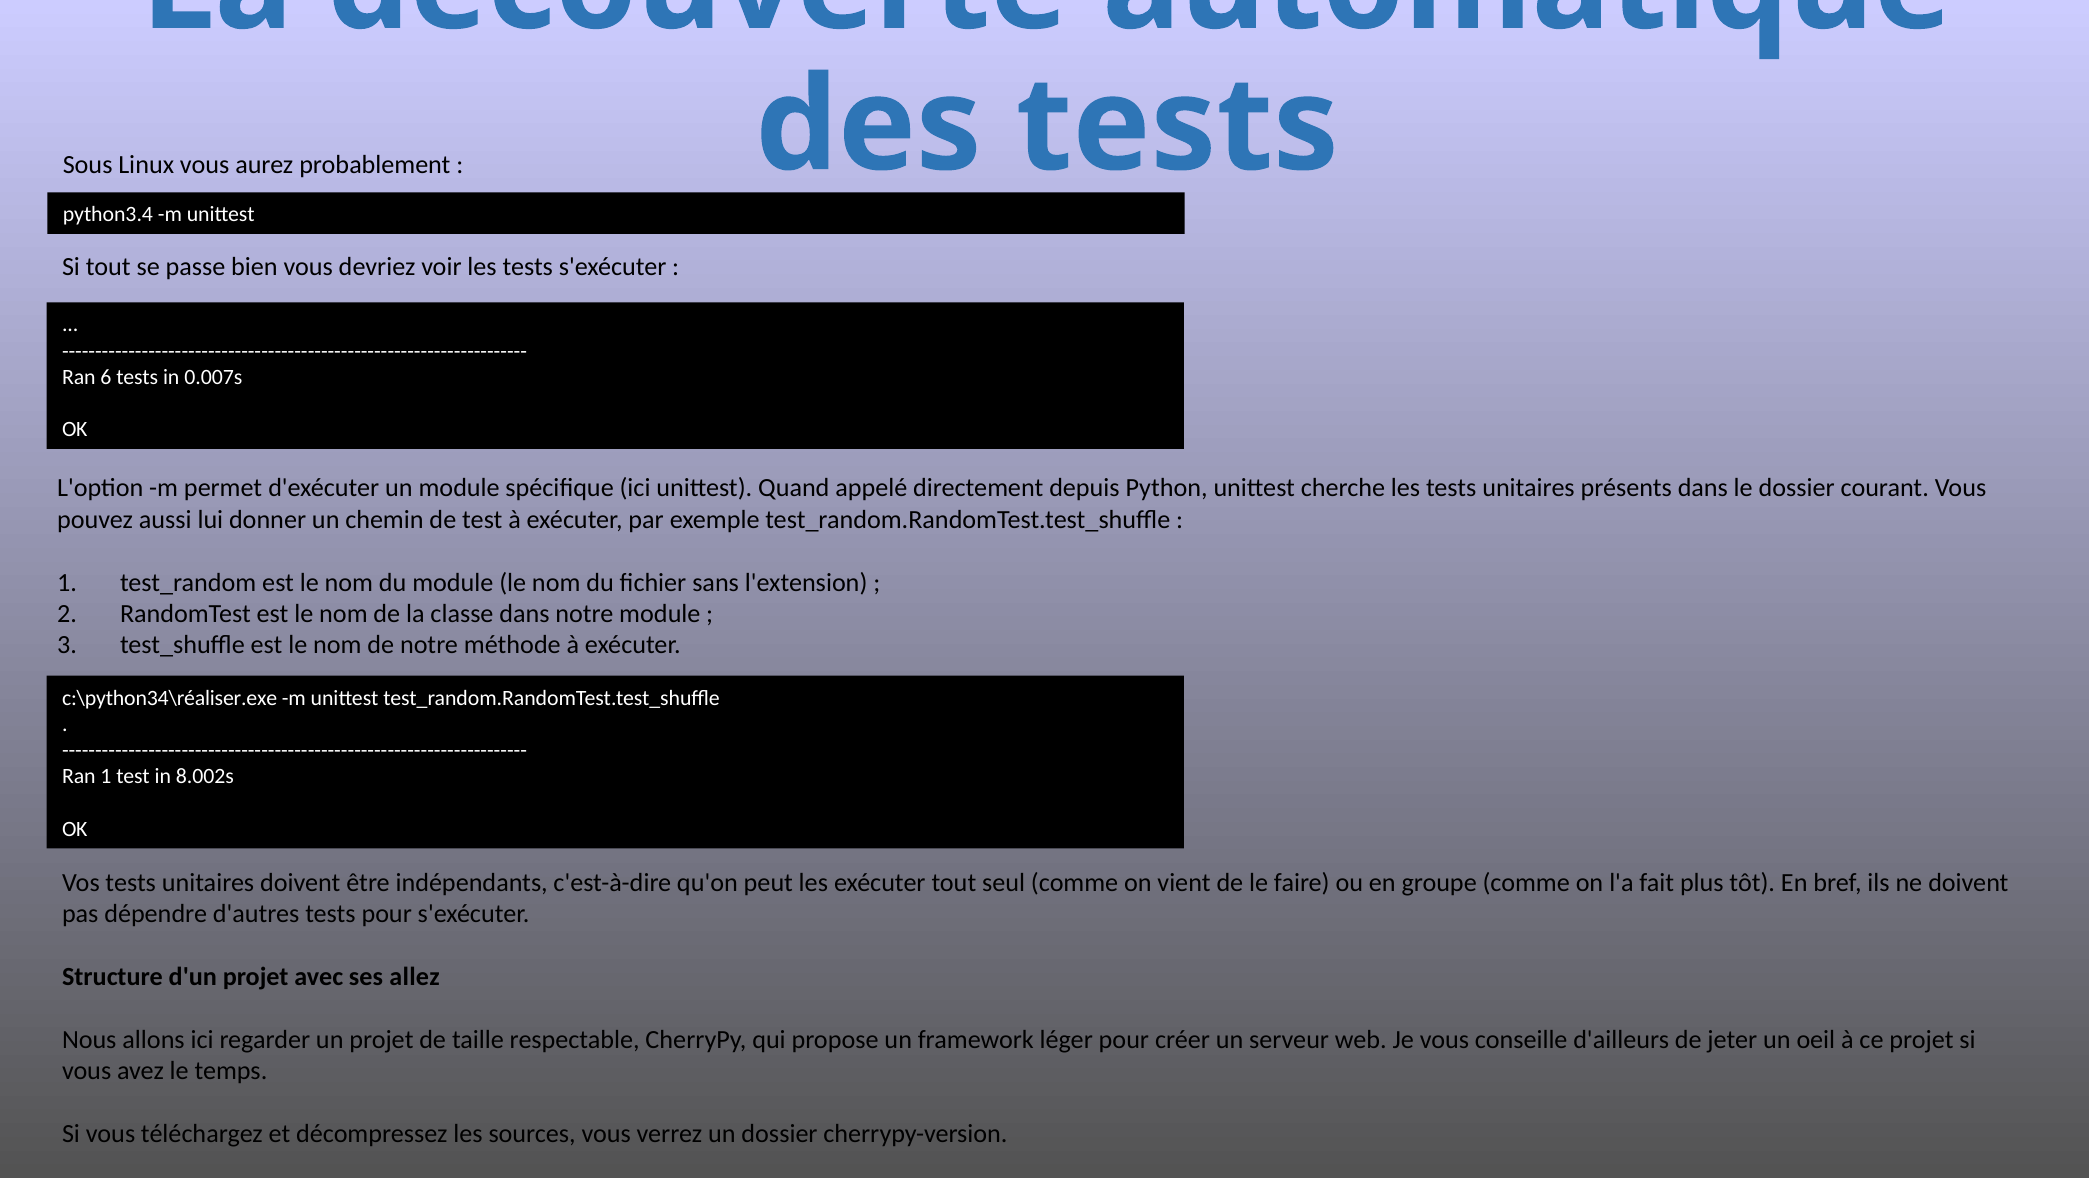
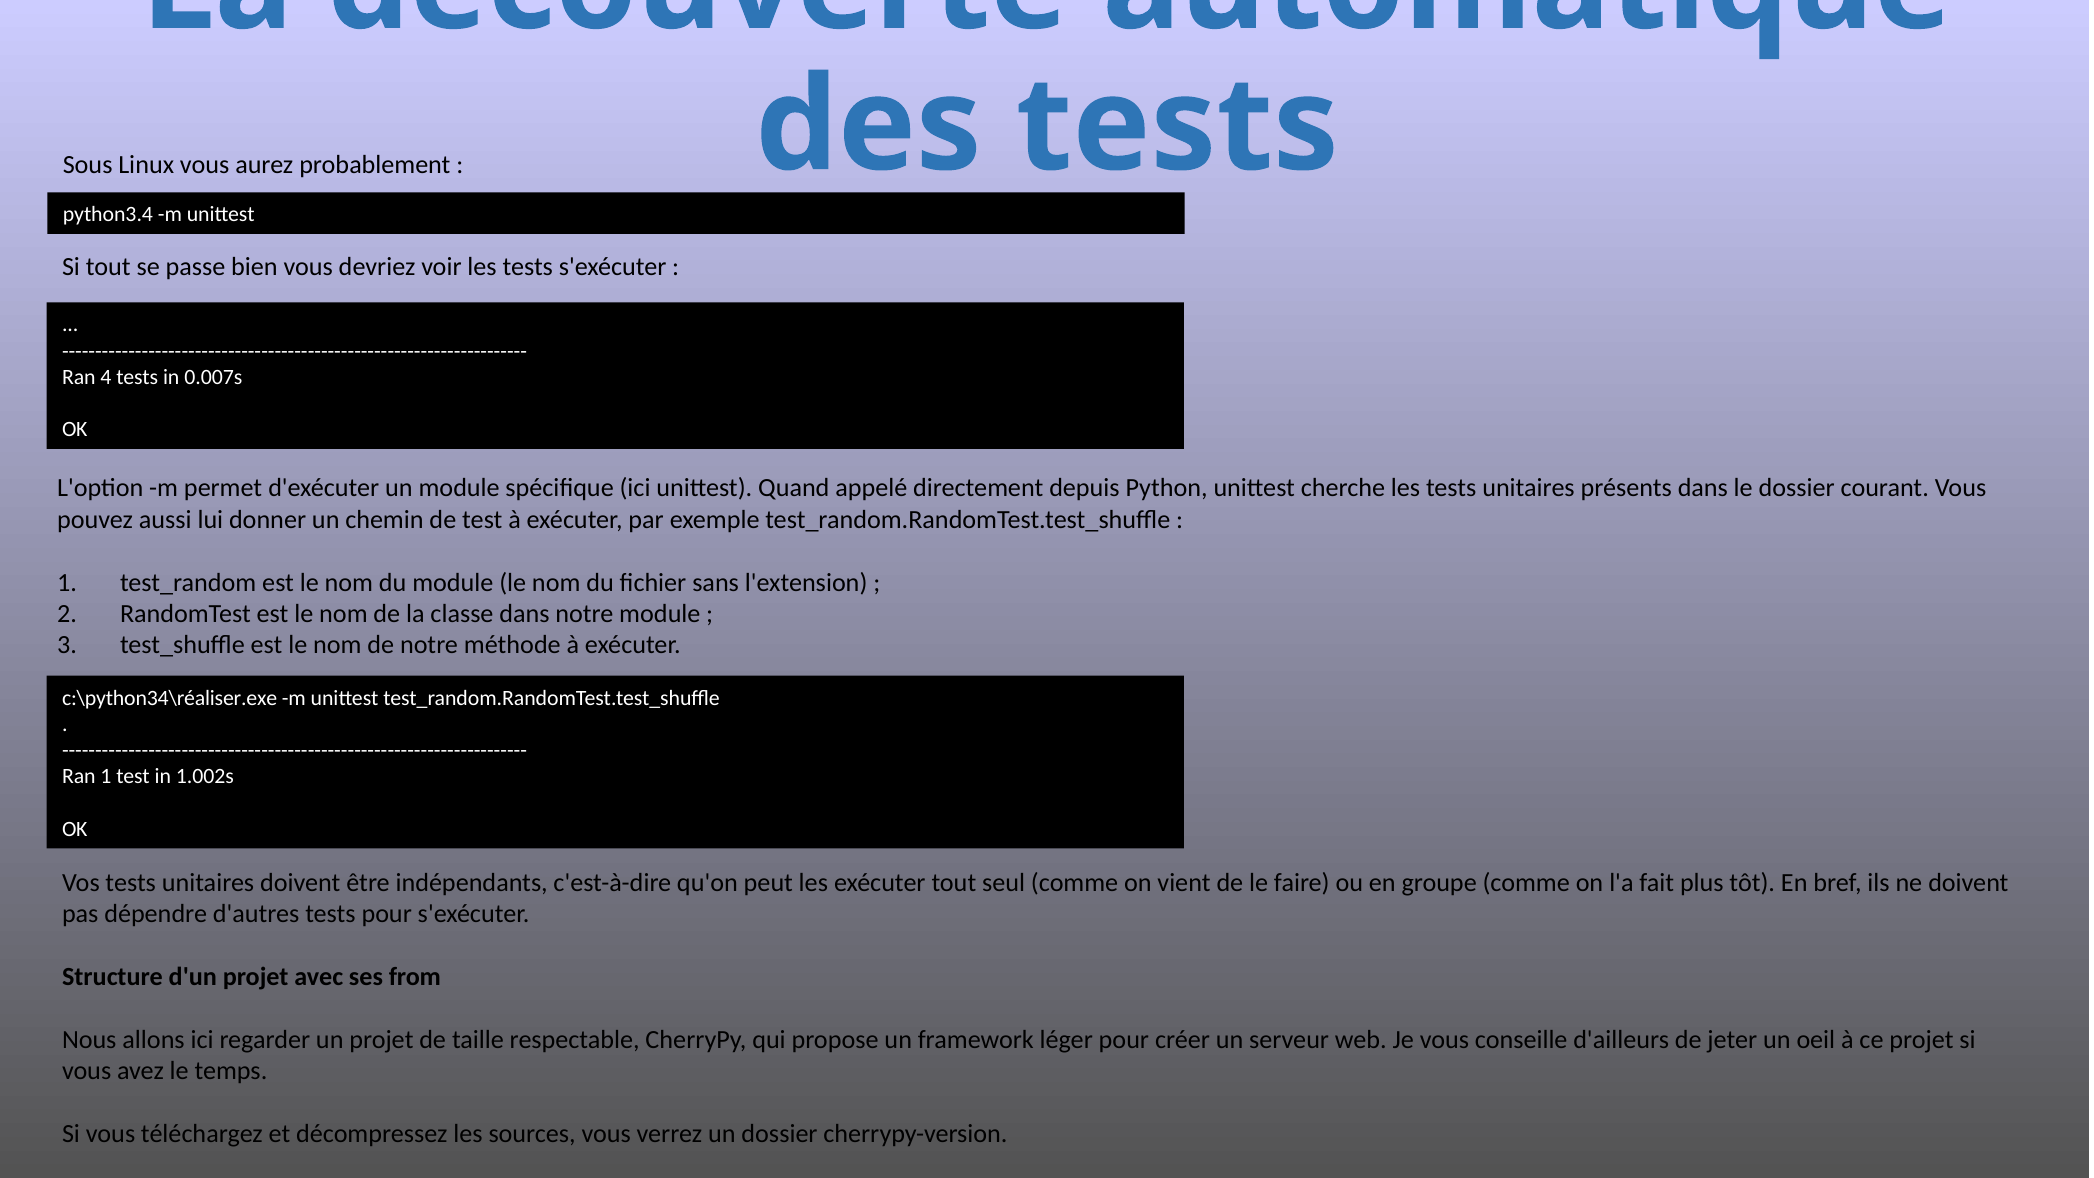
6: 6 -> 4 (106, 377)
8.002s: 8.002s -> 1.002s (205, 777)
allez: allez -> from (415, 977)
